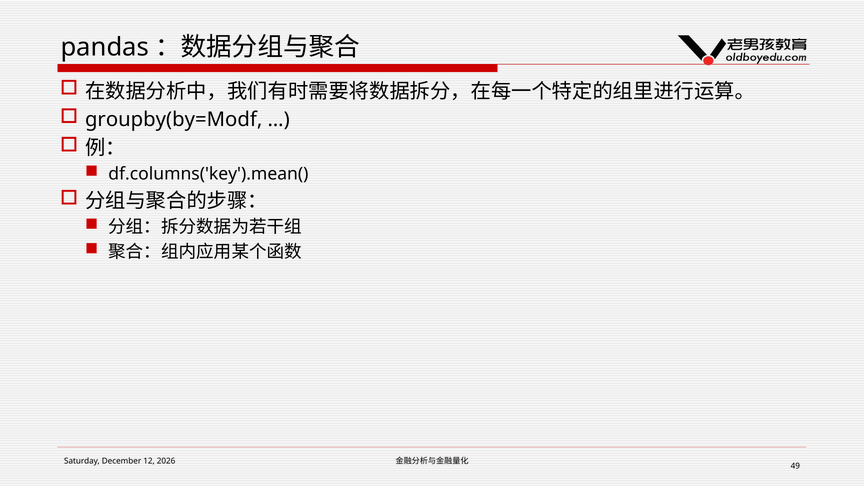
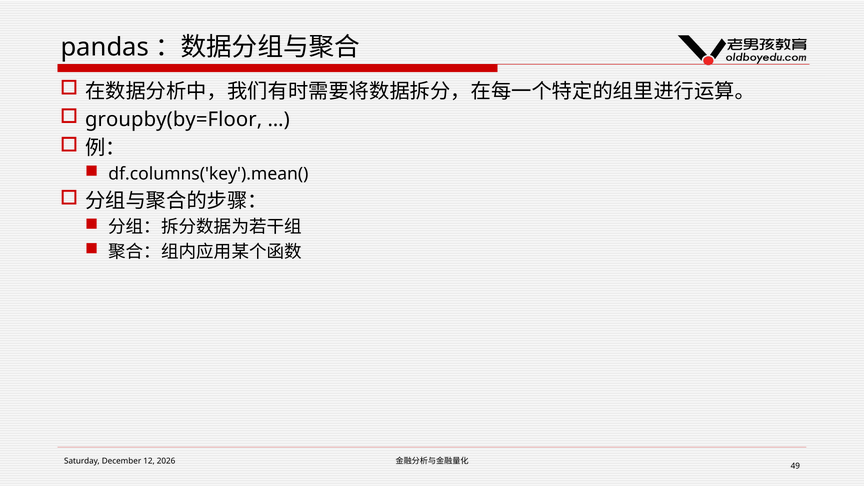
groupby(by=Modf: groupby(by=Modf -> groupby(by=Floor (174, 120)
